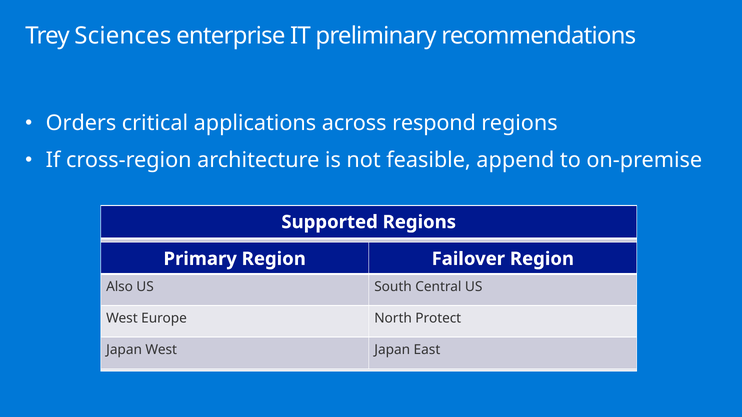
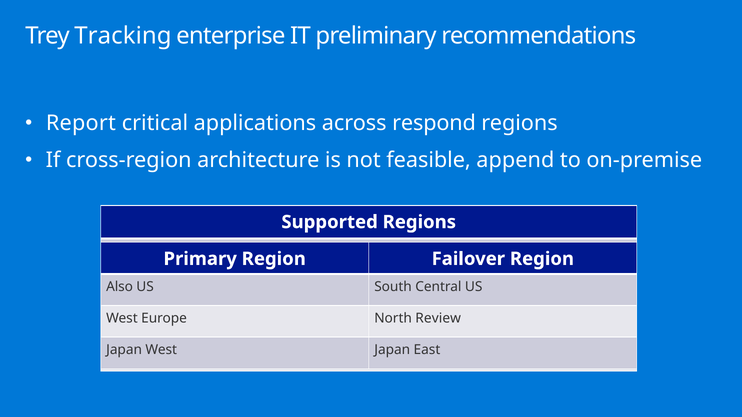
Sciences: Sciences -> Tracking (123, 36)
Orders: Orders -> Report (81, 123)
Protect: Protect -> Review (438, 319)
